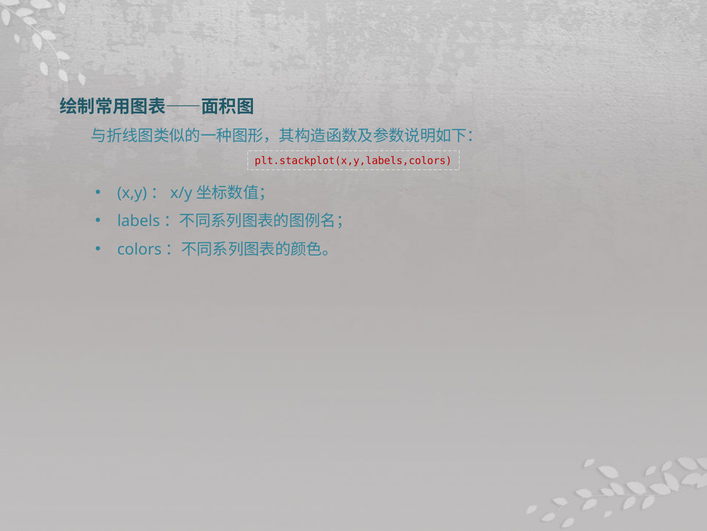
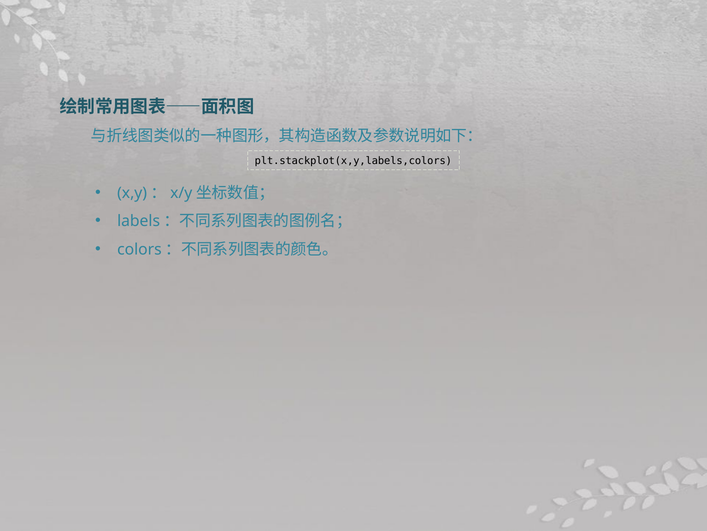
plt.stackplot(x,y,labels,colors colour: red -> black (353, 161)
